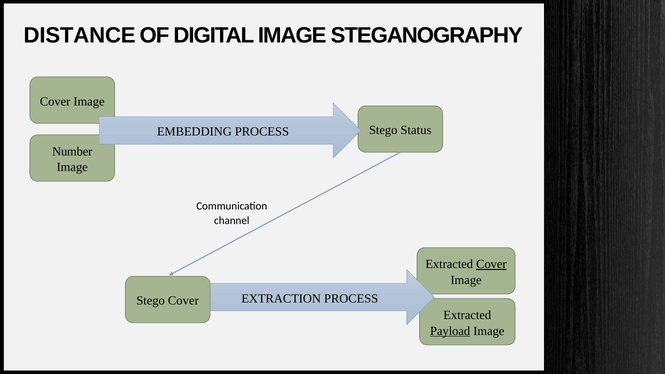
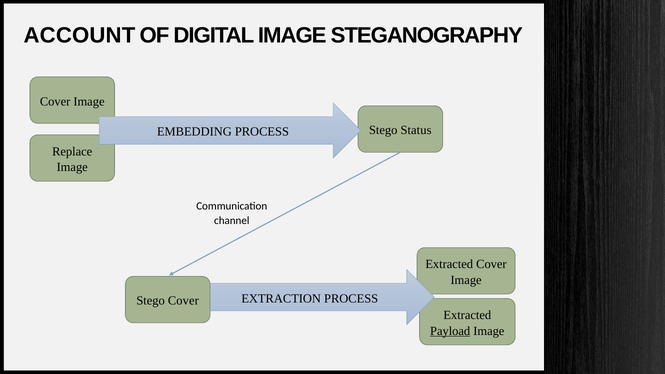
DISTANCE: DISTANCE -> ACCOUNT (79, 35)
Number: Number -> Replace (72, 151)
Cover underline: present -> none (491, 264)
